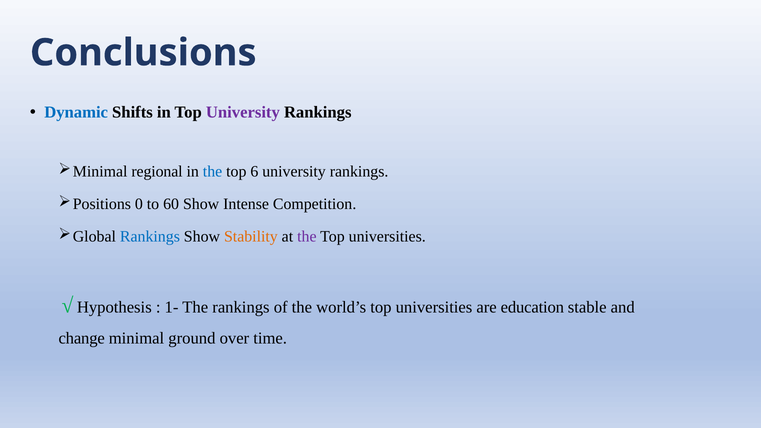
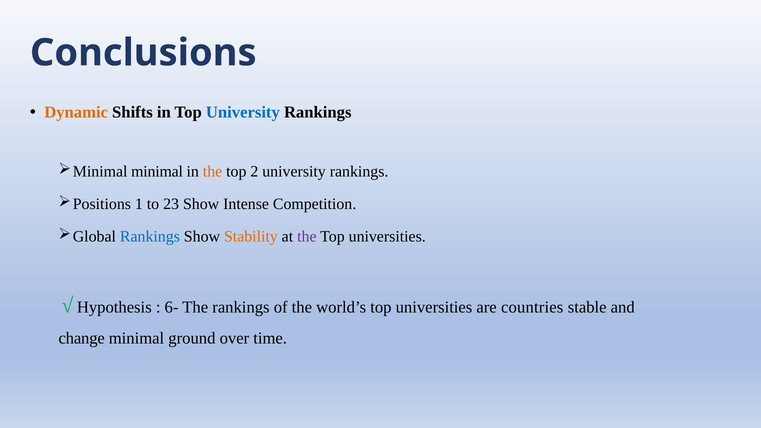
Dynamic colour: blue -> orange (76, 113)
University colour: purple -> blue (243, 113)
regional: regional -> minimal (157, 172)
the colour: blue -> orange (213, 172)
6: 6 -> 2 (254, 172)
0: 0 -> 1 (139, 204)
60: 60 -> 23 (171, 204)
1-: 1- -> 6- (172, 307)
education: education -> countries (532, 307)
